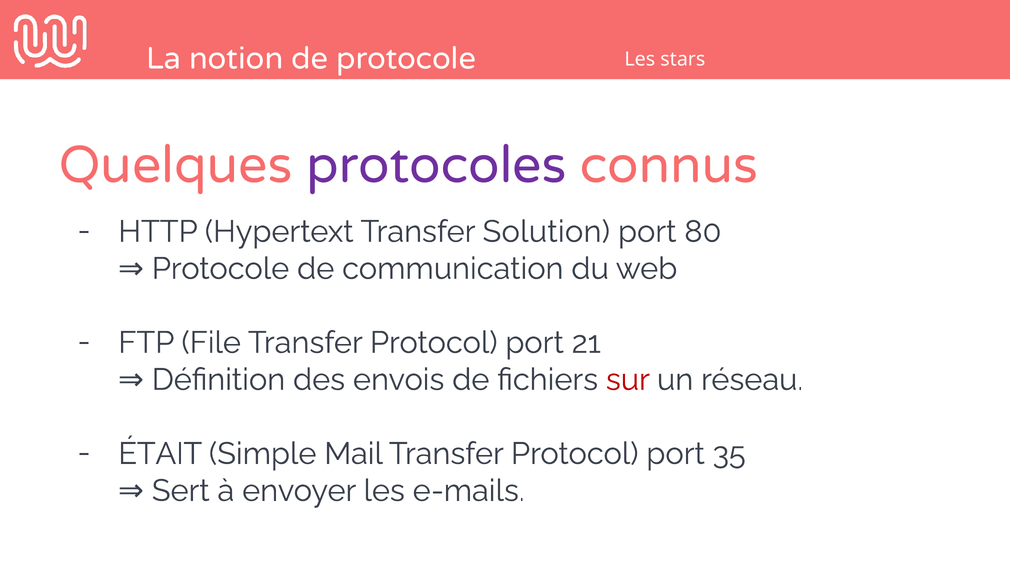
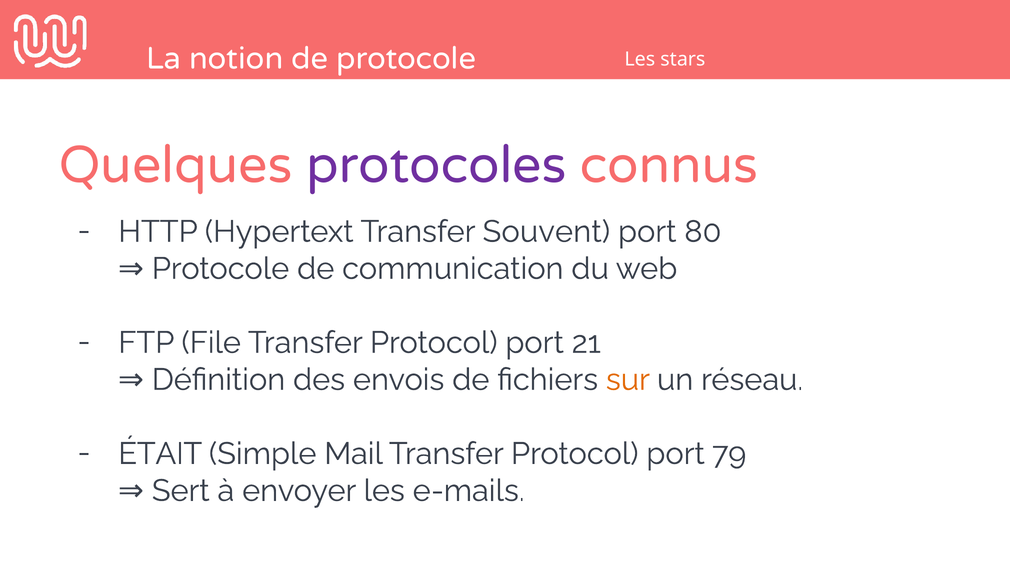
Solution: Solution -> Souvent (546, 232)
sur colour: red -> orange (628, 380)
35: 35 -> 79 (729, 454)
